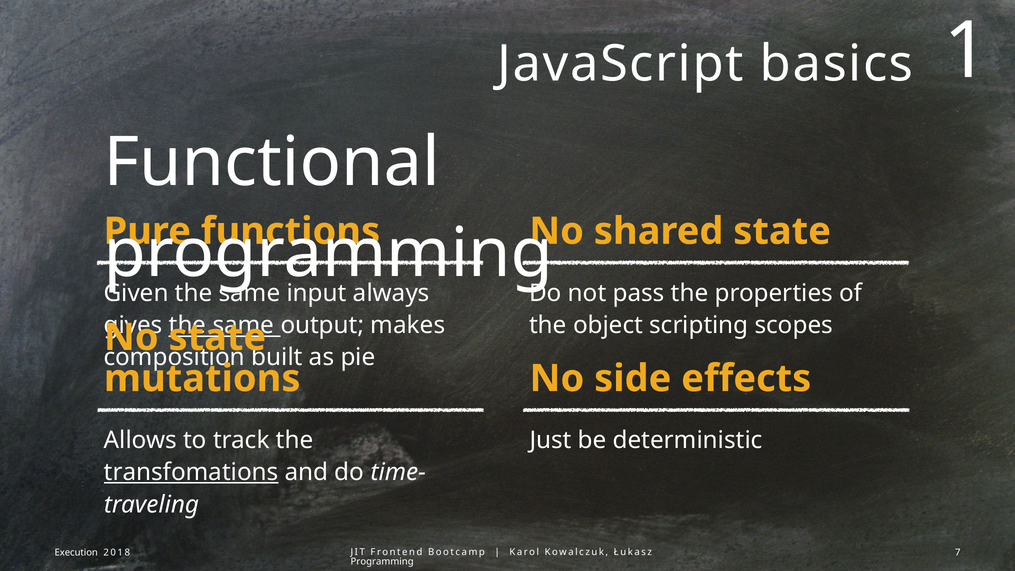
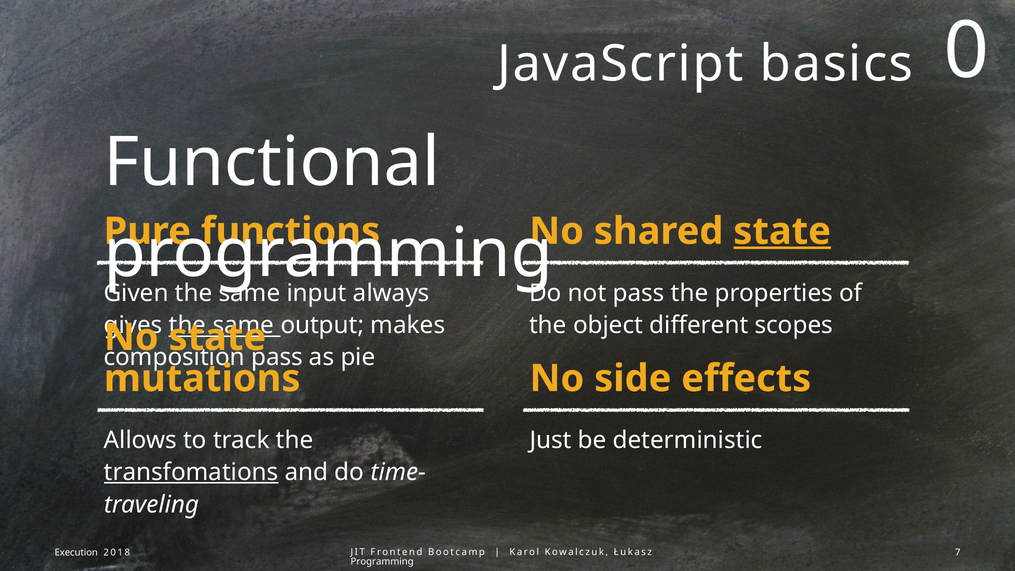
1: 1 -> 0 (967, 51)
state underline: none -> present (782, 231)
scripting: scripting -> different (699, 325)
built: built -> pass (277, 357)
